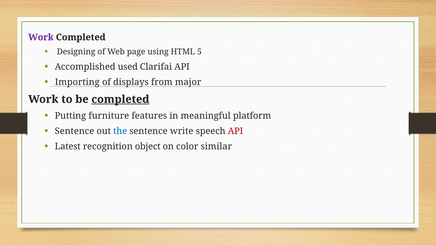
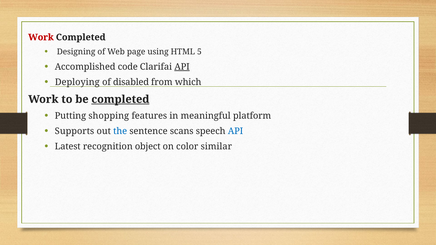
Work colour: purple -> red (41, 37)
used: used -> code (128, 67)
API underline: none -> present (182, 67)
Importing: Importing -> Deploying (77, 82)
displays: displays -> disabled (131, 82)
major: major -> which (188, 82)
furniture: furniture -> shopping (109, 116)
Sentence: Sentence -> Supports (74, 131)
write: write -> scans (182, 131)
API colour: red -> blue (236, 131)
